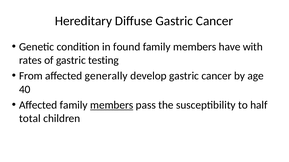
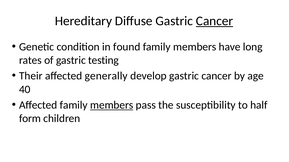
Cancer underline: none -> present (215, 21)
with: with -> long (253, 47)
From: From -> Their (31, 76)
total: total -> form (30, 119)
